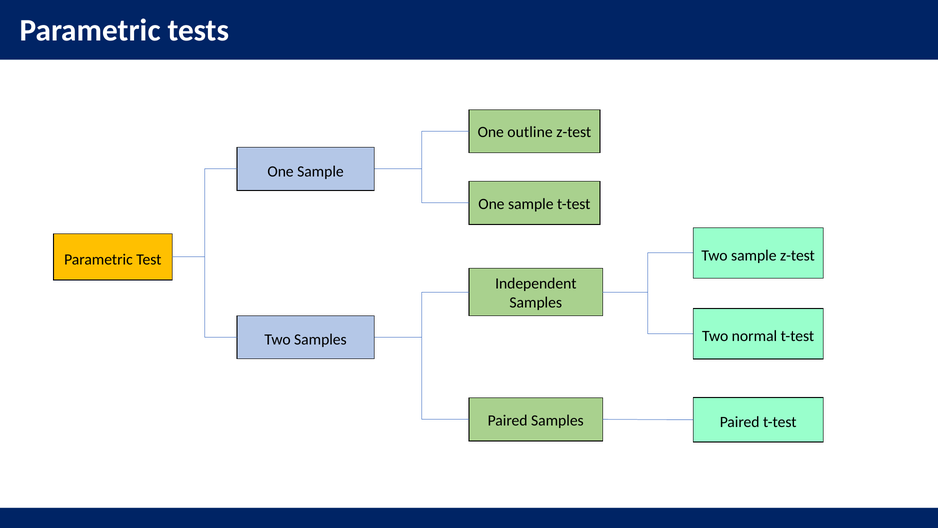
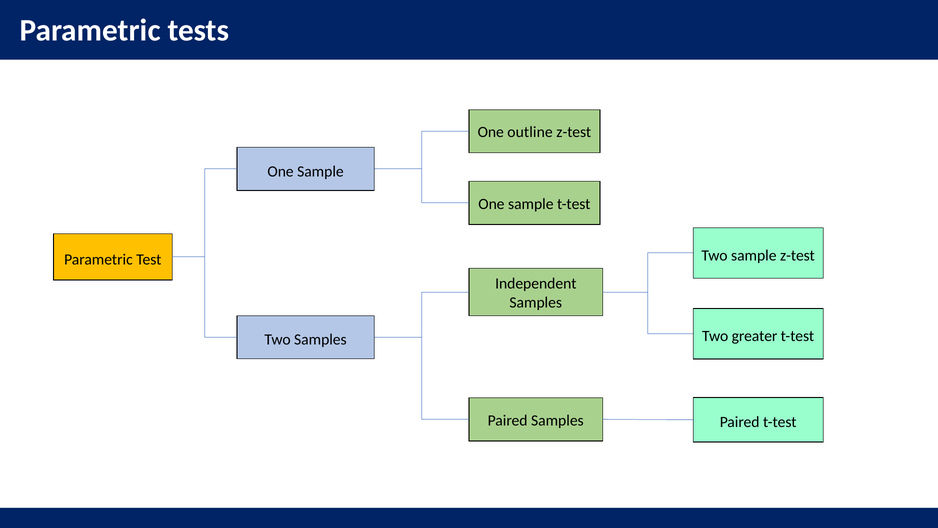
normal: normal -> greater (755, 336)
